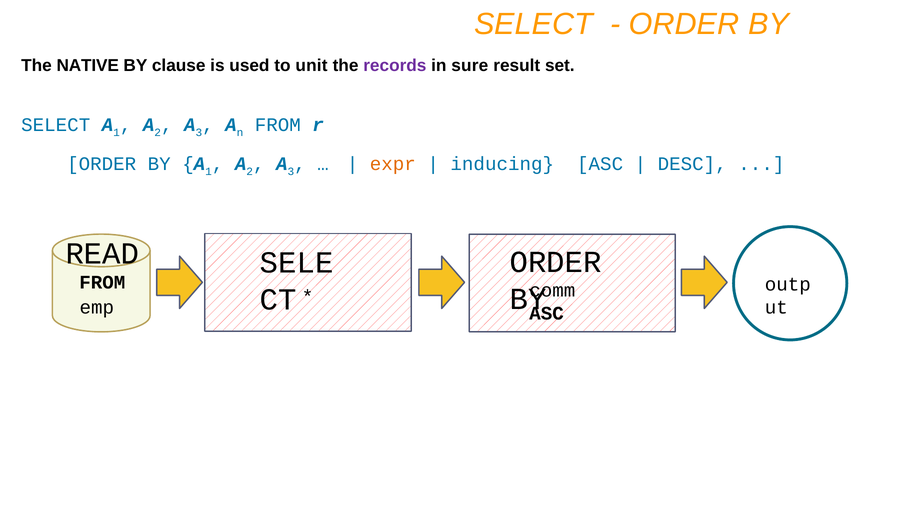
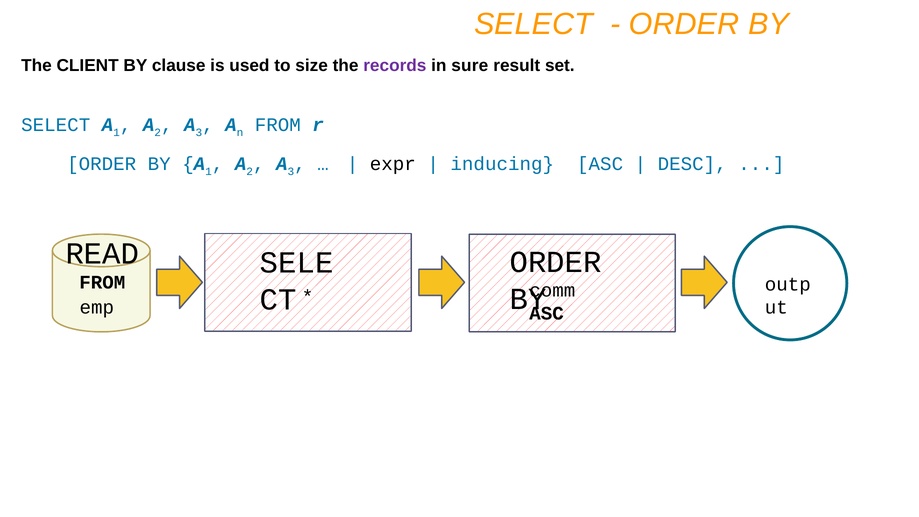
NATIVE: NATIVE -> CLIENT (88, 66)
unit: unit -> size (312, 66)
expr colour: orange -> black (393, 164)
